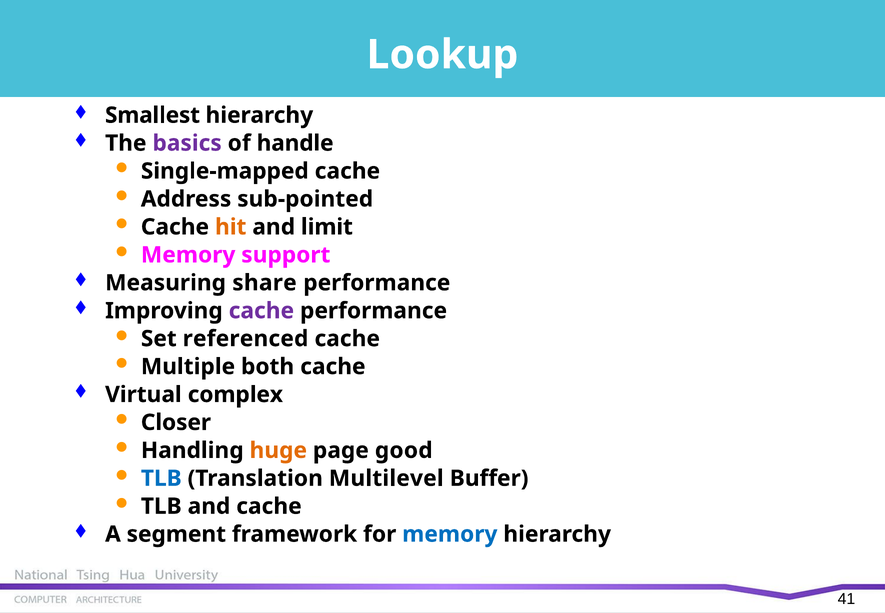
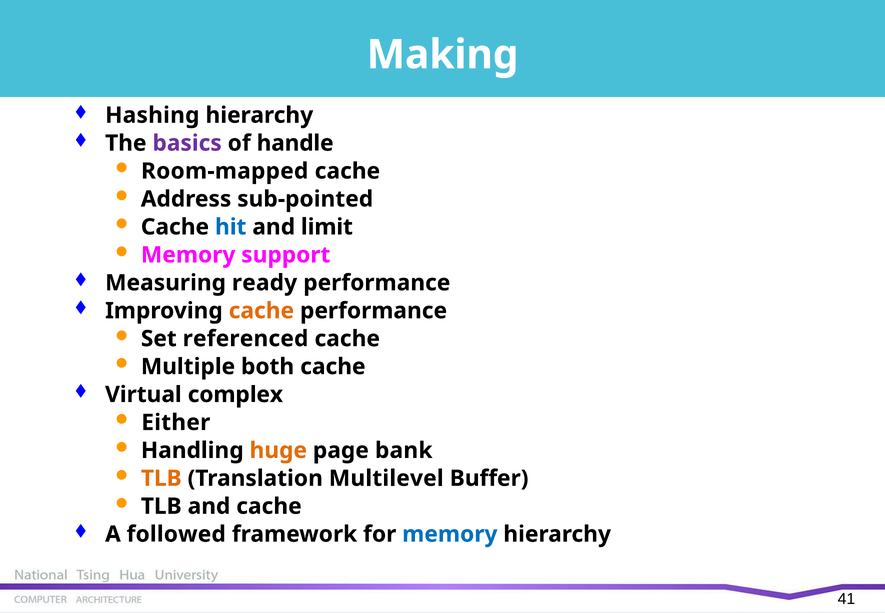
Lookup: Lookup -> Making (443, 55)
Smallest: Smallest -> Hashing (152, 115)
Single-mapped: Single-mapped -> Room-mapped (225, 171)
hit colour: orange -> blue (231, 227)
share: share -> ready (265, 283)
cache colour: purple -> orange (261, 311)
Closer: Closer -> Either (176, 422)
good: good -> bank (404, 450)
TLB colour: blue -> orange (161, 478)
segment: segment -> followed (176, 534)
